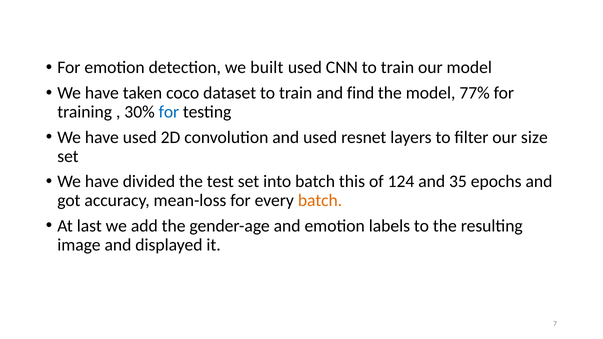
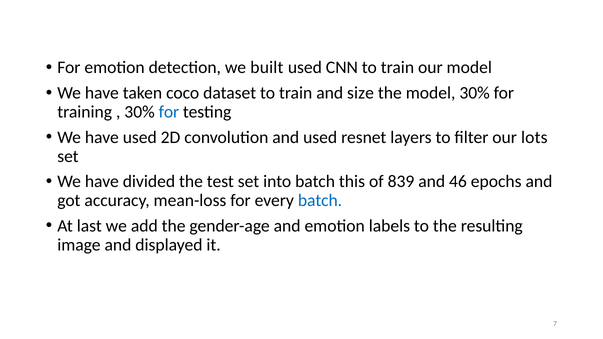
find: find -> size (361, 93)
model 77%: 77% -> 30% (475, 93)
size: size -> lots (534, 137)
124: 124 -> 839 (401, 182)
35: 35 -> 46 (458, 182)
batch colour: orange -> blue (320, 201)
